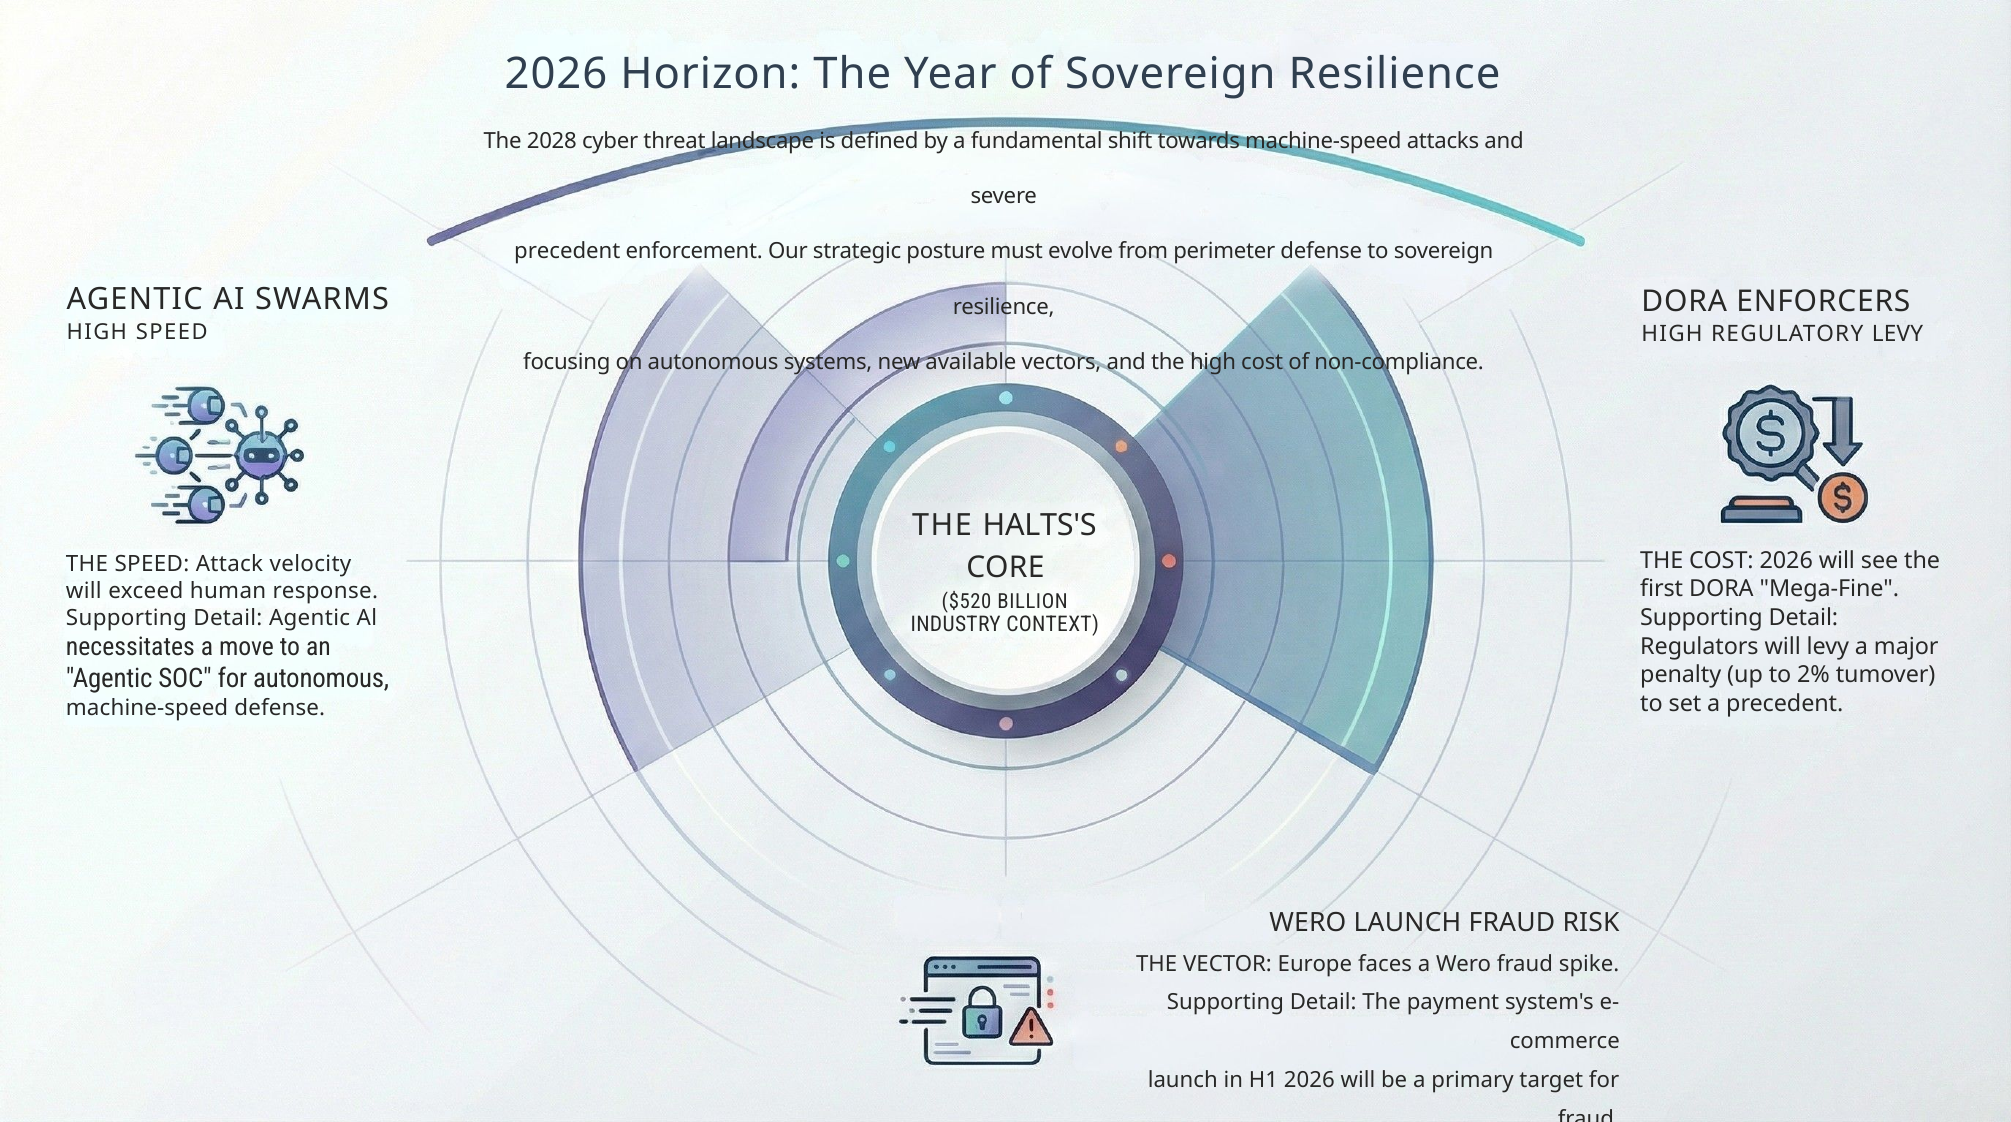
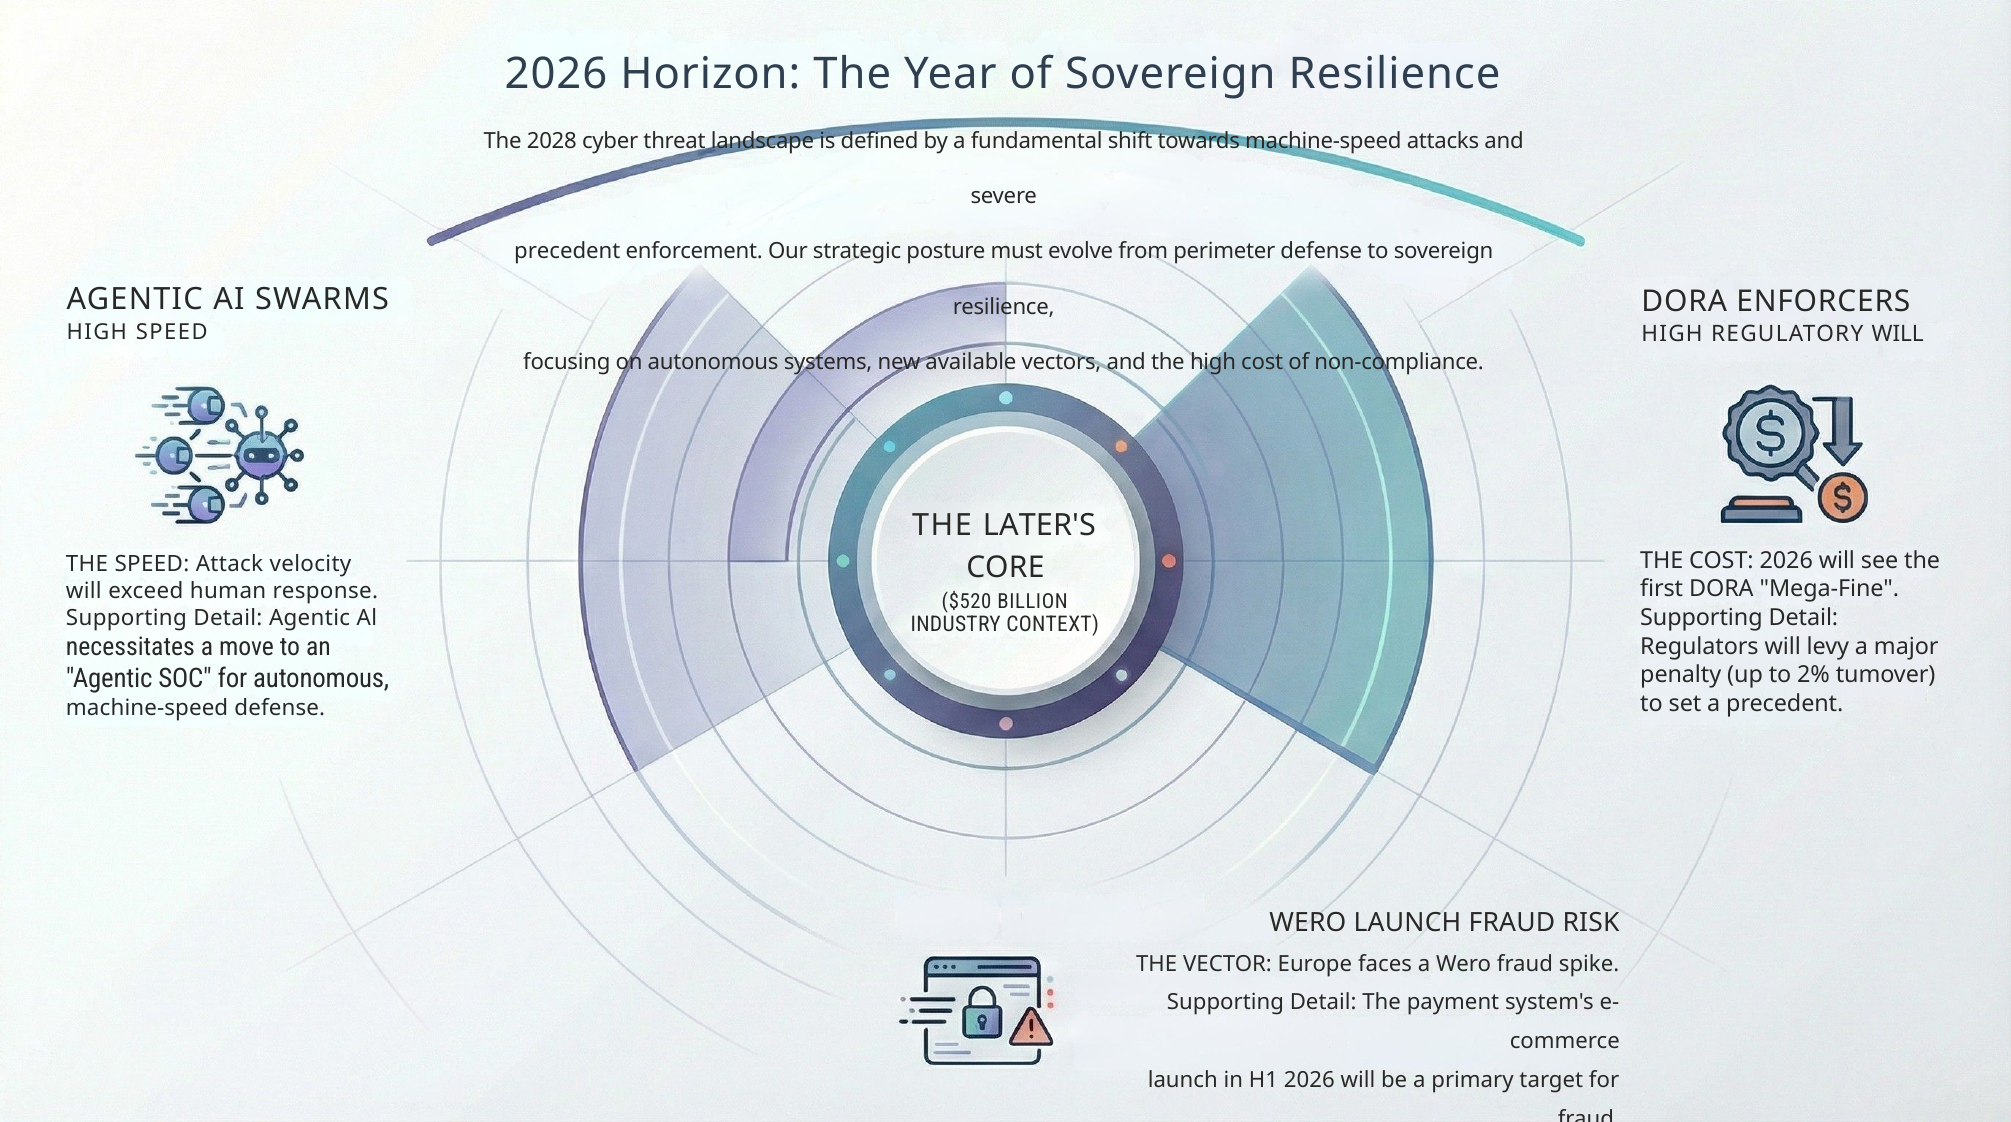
REGULATORY LEVY: LEVY -> WILL (1898, 334)
HALTS'S: HALTS'S -> LATER'S (1039, 526)
